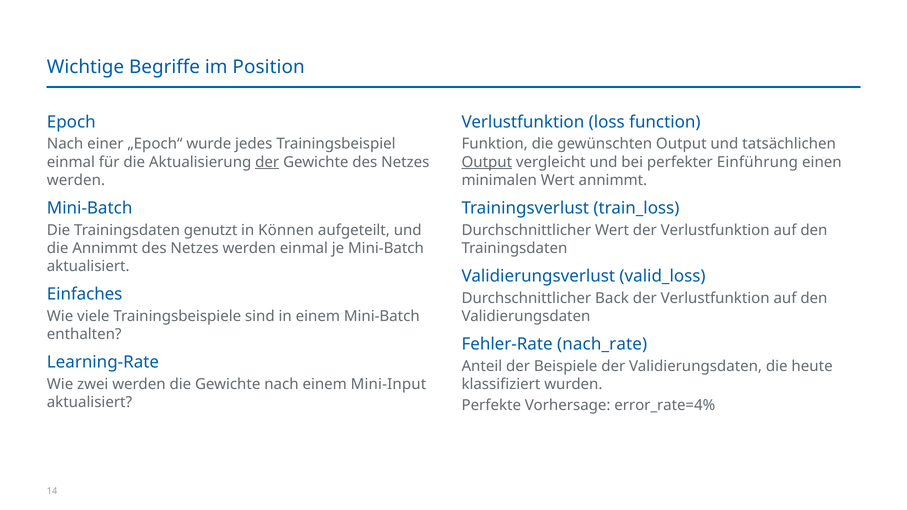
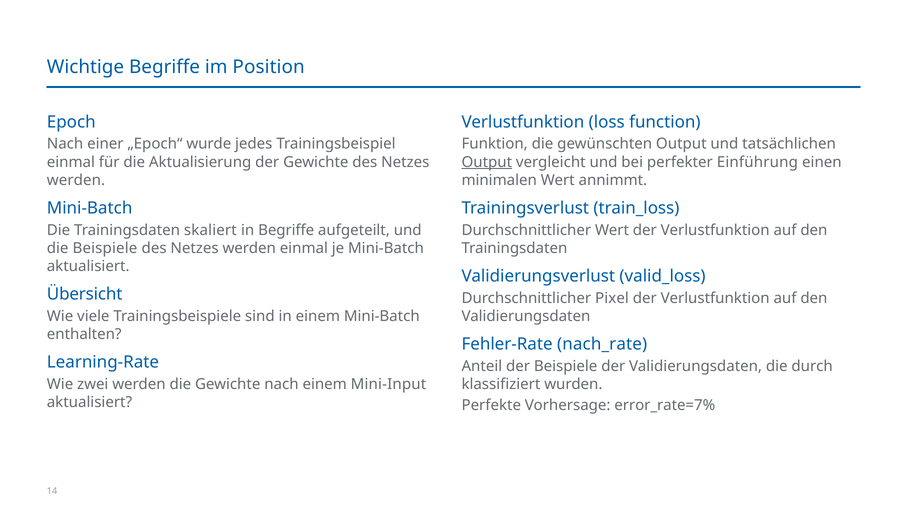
der underline: present -> none (267, 162)
genutzt: genutzt -> skaliert (210, 230)
in Können: Können -> Begriffe (286, 230)
die Annimmt: Annimmt -> Beispiele (105, 248)
Einfaches: Einfaches -> Übersicht (85, 294)
Back: Back -> Pixel (612, 298)
heute: heute -> durch (812, 366)
error_rate=4%: error_rate=4% -> error_rate=7% (665, 405)
